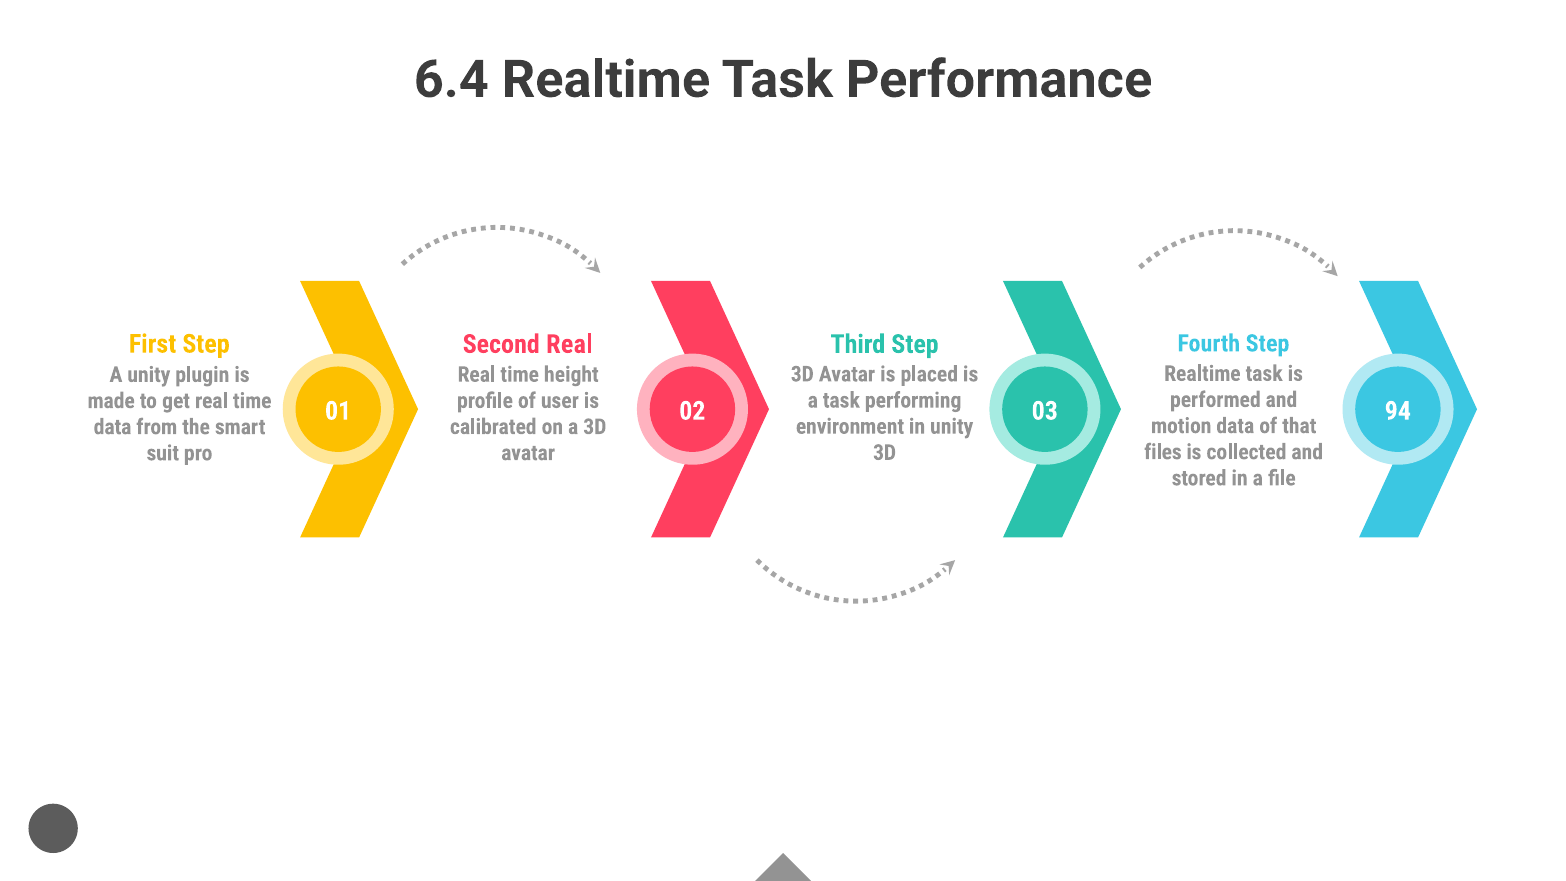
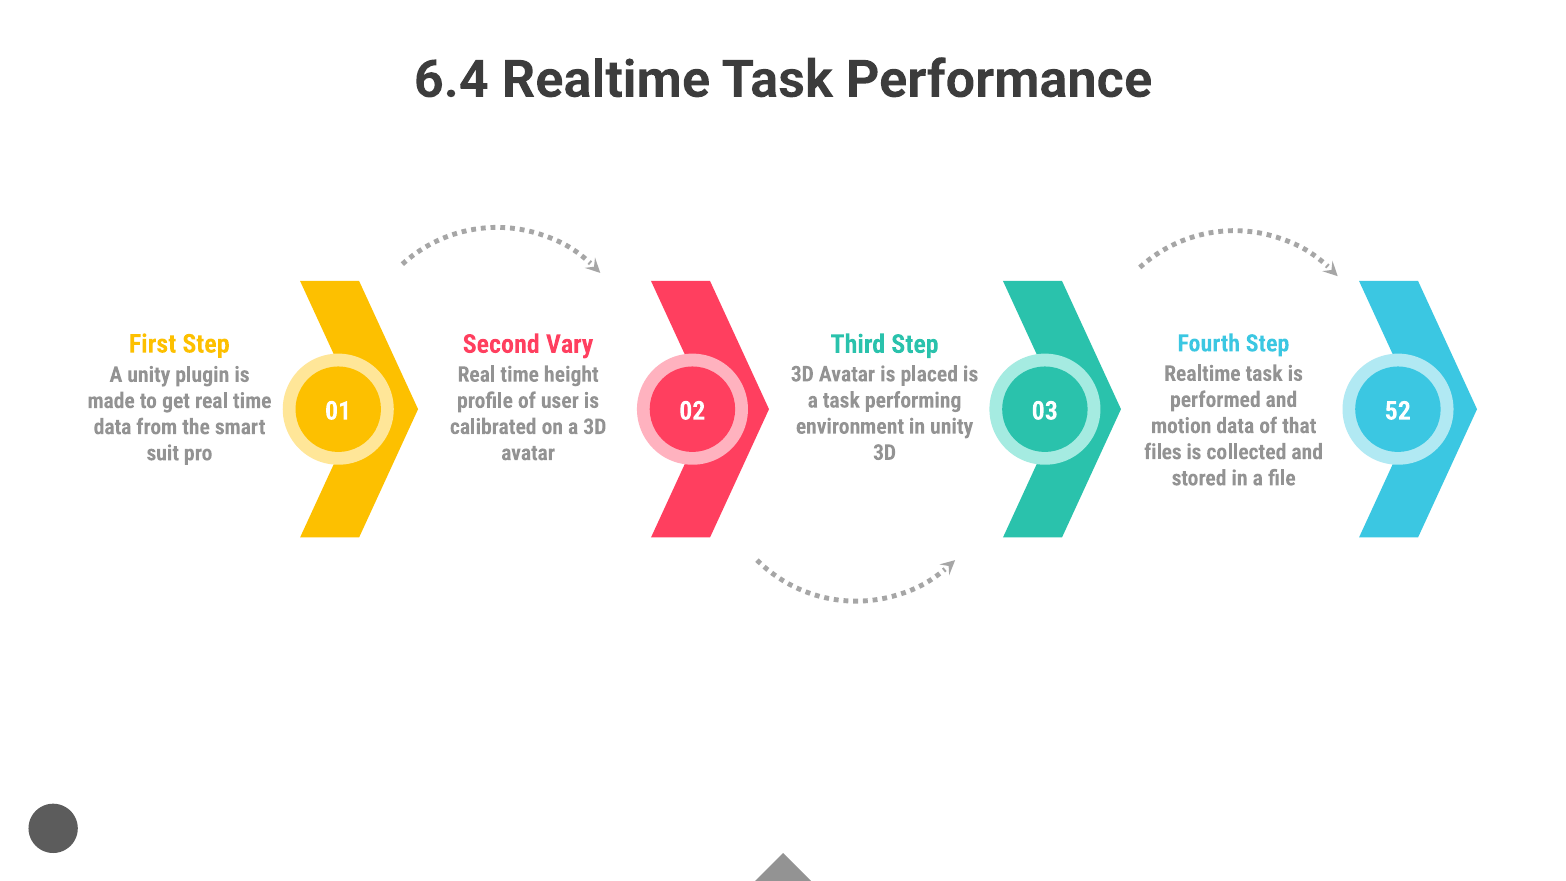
Second Real: Real -> Vary (570, 344)
94: 94 -> 52 (1398, 411)
